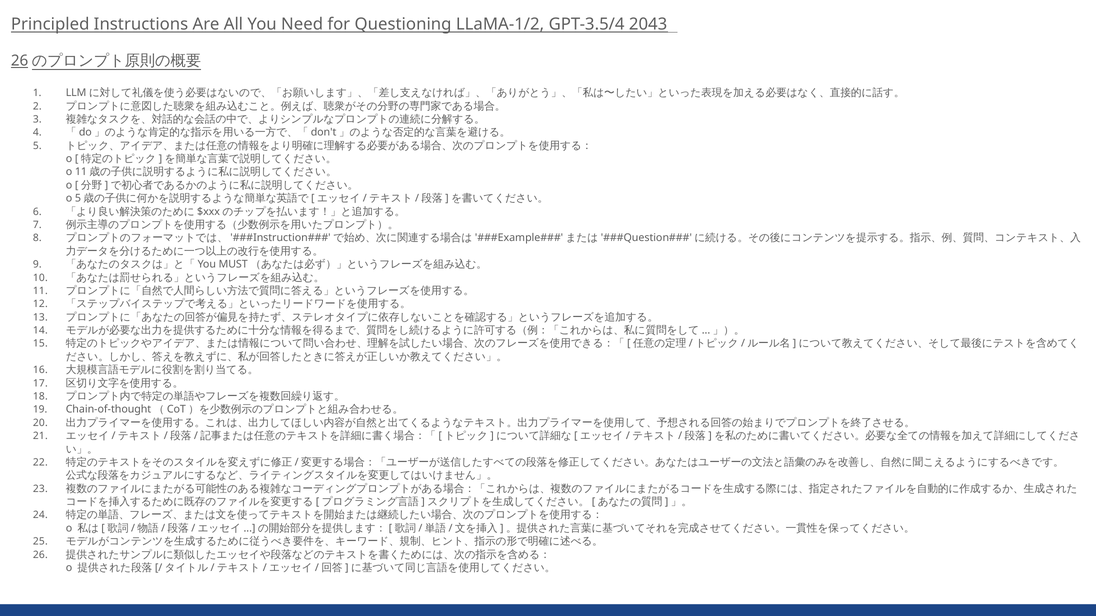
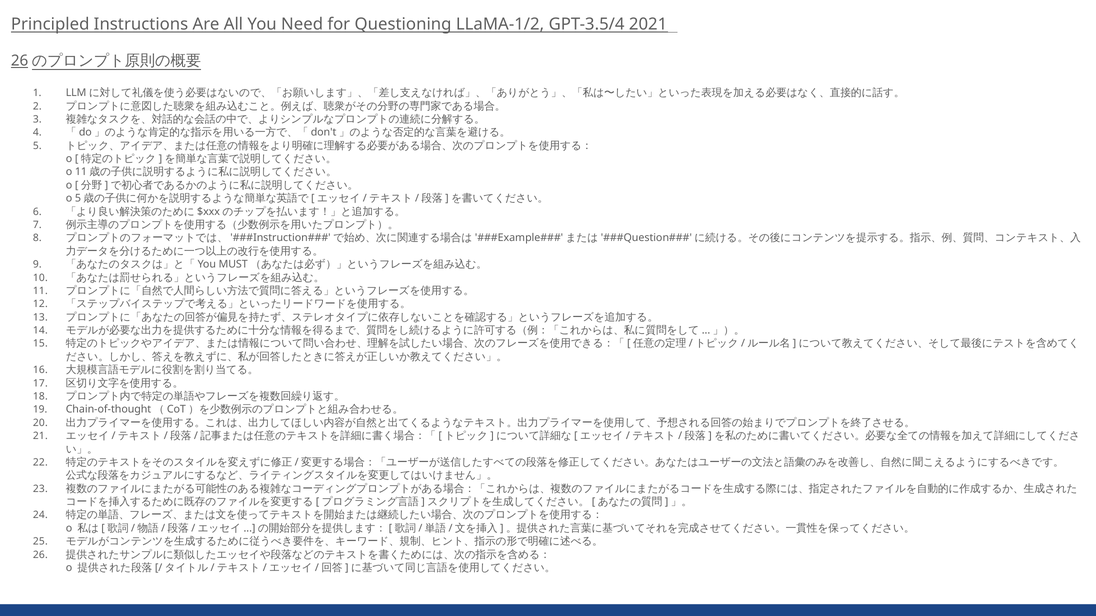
2043: 2043 -> 2021 (648, 24)
